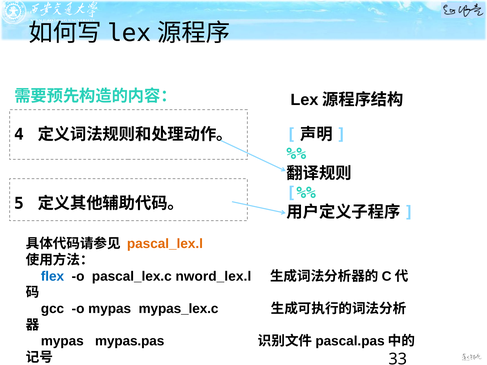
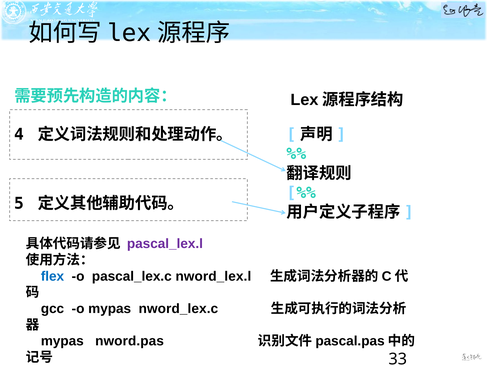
pascal_lex.l colour: orange -> purple (165, 244)
mypas_lex.c: mypas_lex.c -> nword_lex.c (178, 309)
mypas.pas: mypas.pas -> nword.pas (130, 341)
